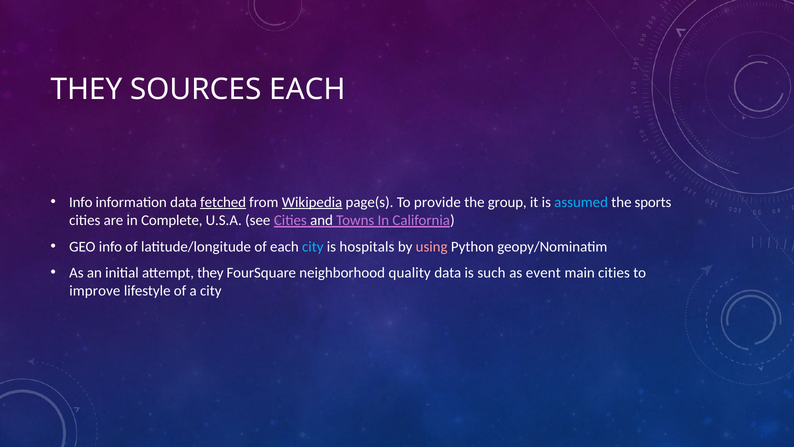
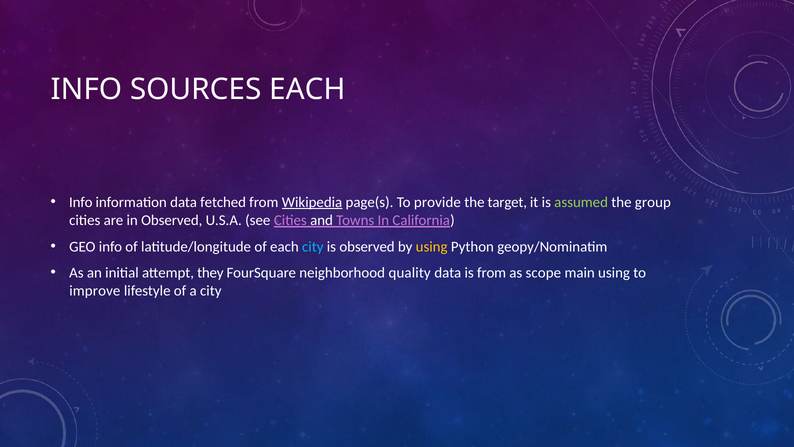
THEY: THEY -> INFO (86, 89)
fetched underline: present -> none (223, 202)
group: group -> target (507, 202)
assumed colour: light blue -> light green (581, 202)
sports: sports -> group (653, 202)
in Complete: Complete -> Observed (172, 220)
is hospitals: hospitals -> observed (367, 246)
using colour: pink -> yellow (432, 246)
is such: such -> from (492, 273)
event: event -> scope (543, 273)
main cities: cities -> using (614, 273)
